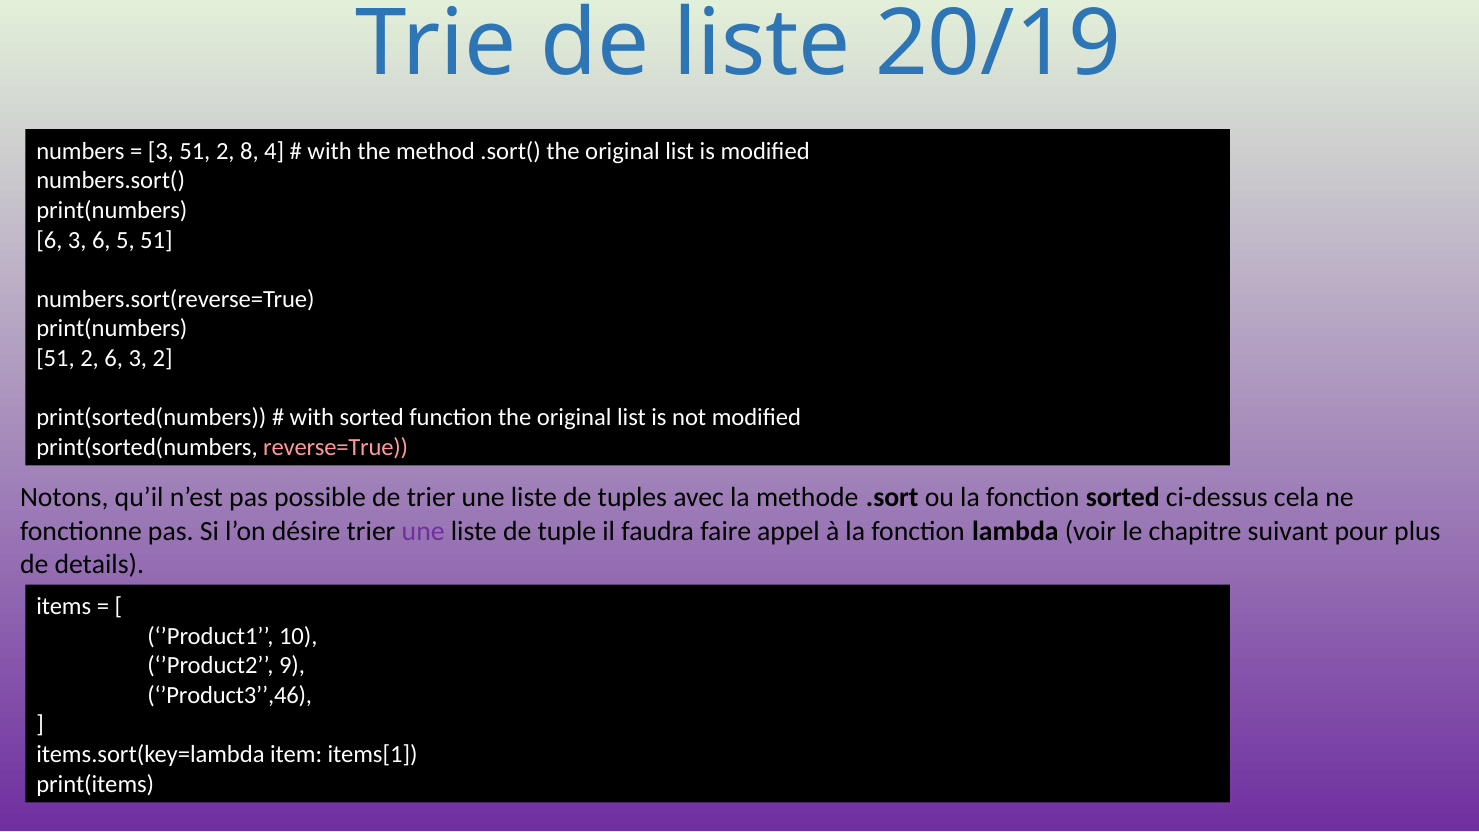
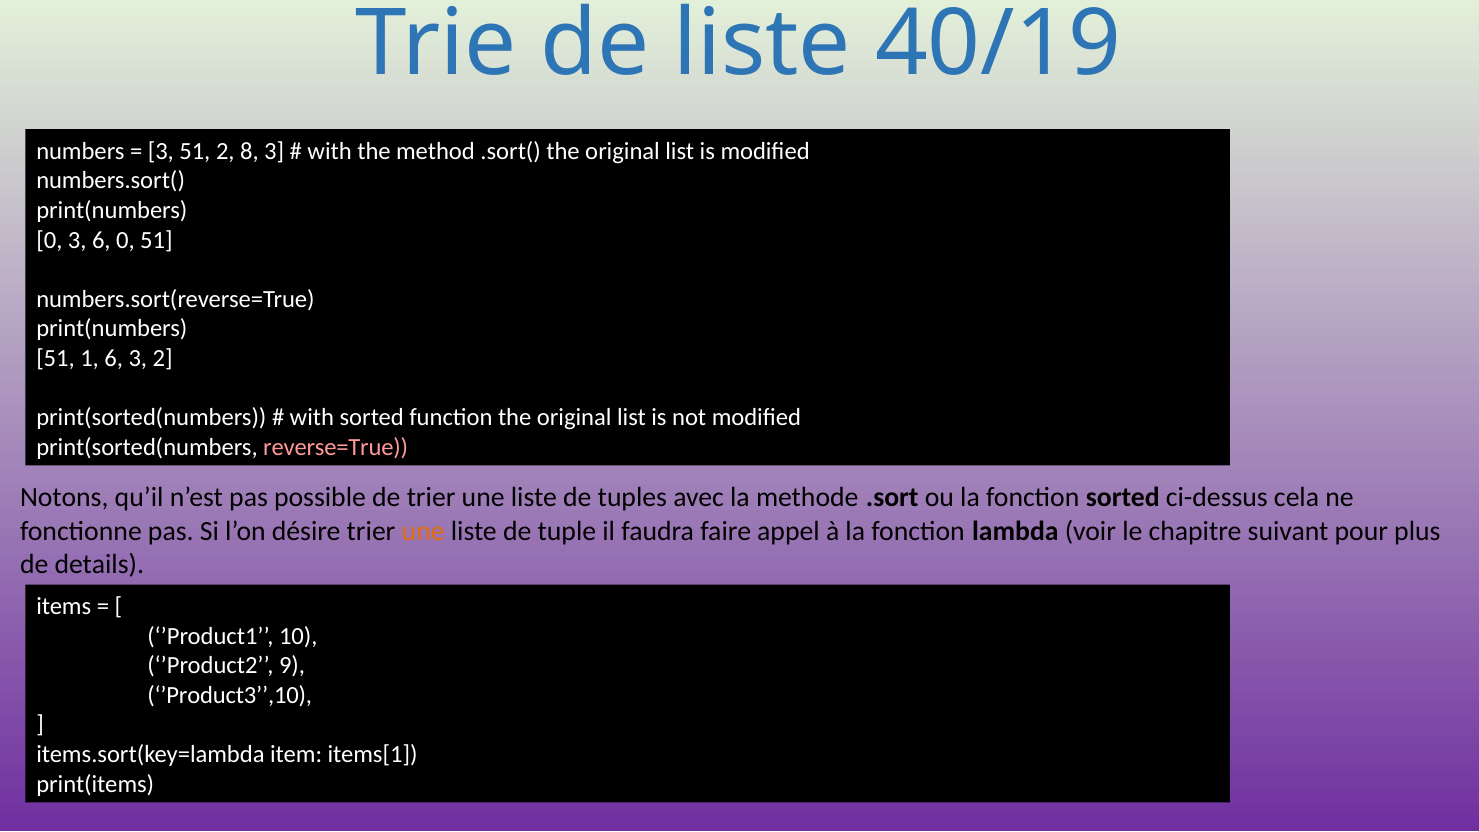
20/19: 20/19 -> 40/19 (998, 44)
8 4: 4 -> 3 (274, 151)
6: 6 -> 0 (49, 240)
6 5: 5 -> 0 (125, 240)
2: 2 -> 1 (90, 358)
une colour: purple -> orange (423, 531)
’Product3’’,46: ’Product3’’,46 -> ’Product3’’,10 (230, 695)
